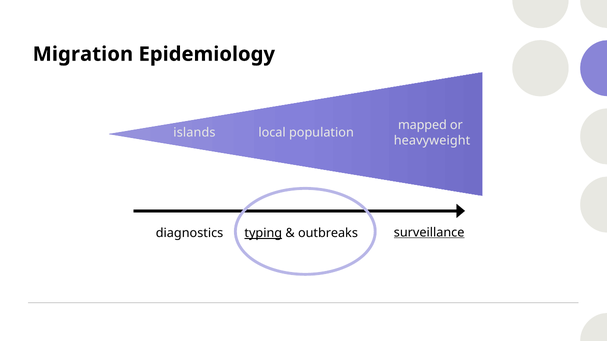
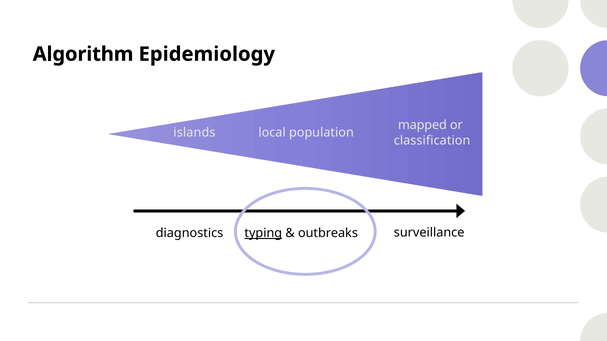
Migration: Migration -> Algorithm (83, 54)
heavyweight: heavyweight -> classification (432, 141)
surveillance underline: present -> none (429, 233)
